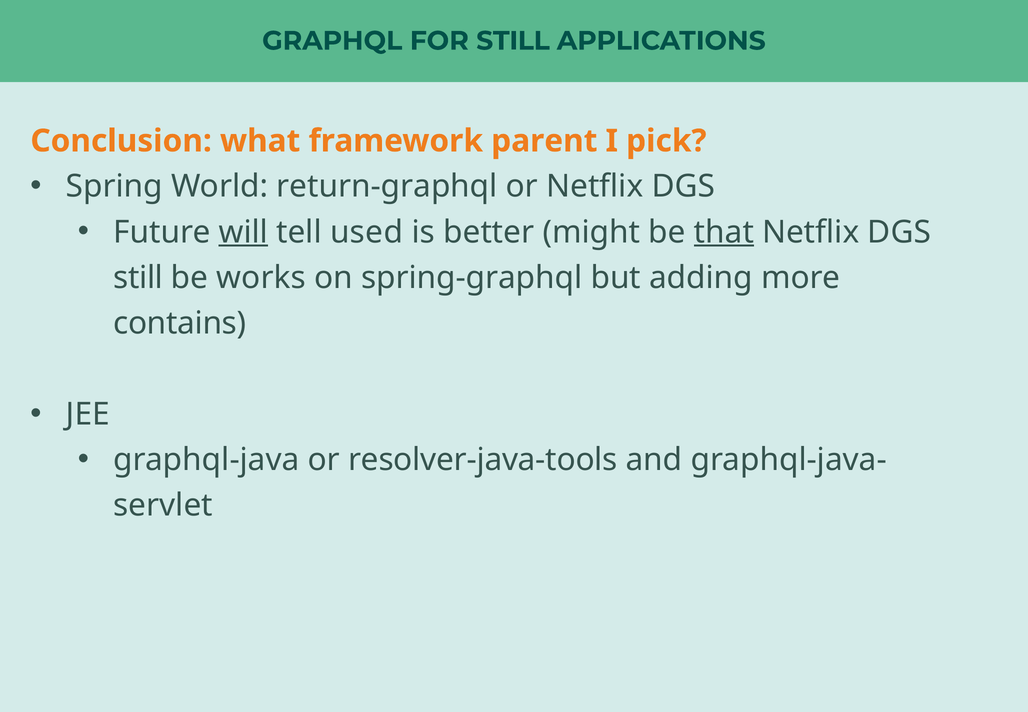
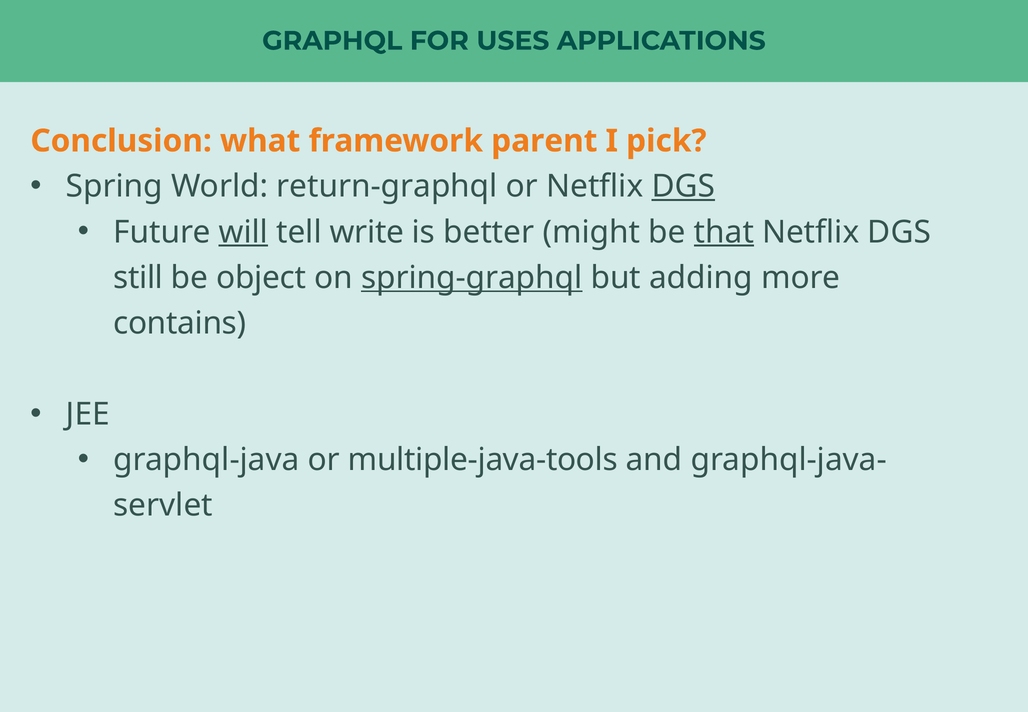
FOR STILL: STILL -> USES (513, 41)
DGS underline: none -> present (683, 186)
used: used -> write (367, 232)
works: works -> object (261, 278)
spring-graphql underline: none -> present (472, 278)
resolver-java-tools: resolver-java-tools -> multiple-java-tools (483, 460)
